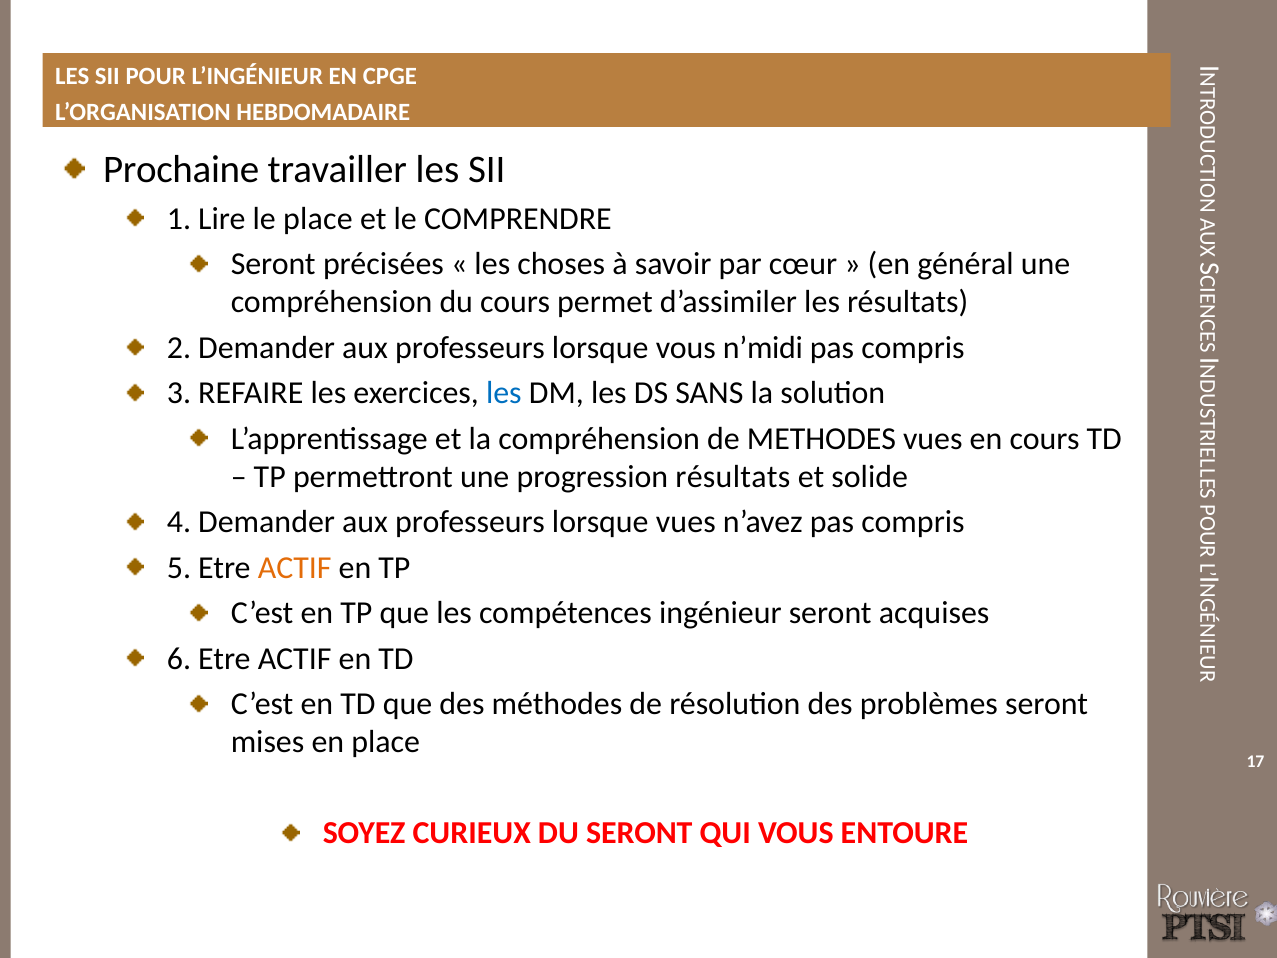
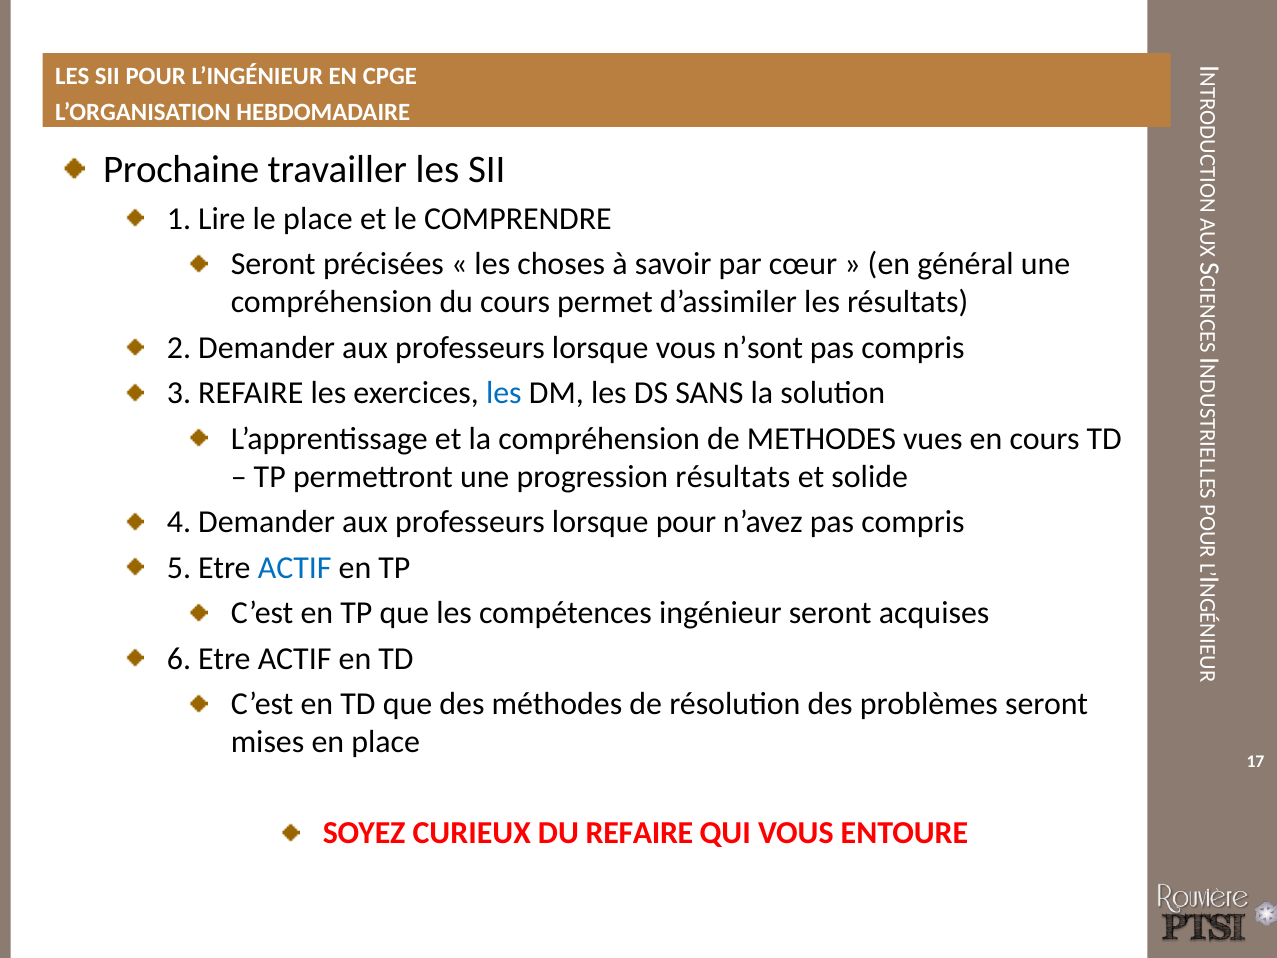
n’midi: n’midi -> n’sont (763, 348)
lorsque vues: vues -> pour (686, 522)
ACTIF colour: orange -> blue (295, 568)
DU SERONT: SERONT -> REFAIRE (639, 833)
